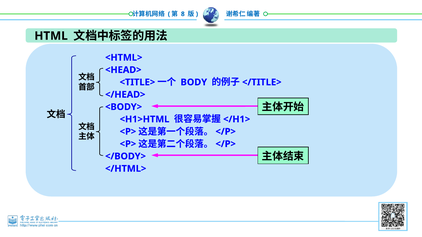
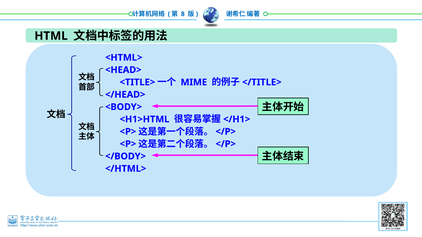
BODY: BODY -> MIME (194, 82)
